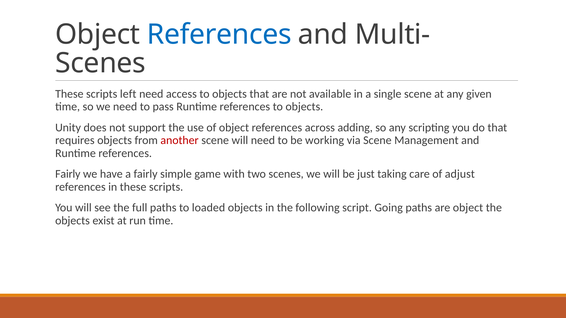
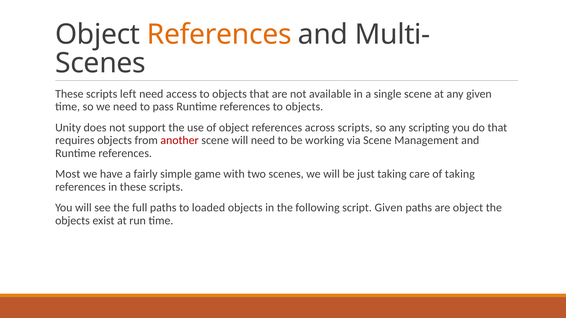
References colour: blue -> orange (219, 35)
across adding: adding -> scripts (355, 128)
Fairly: Fairly -> Most (68, 174)
of adjust: adjust -> taking (460, 174)
script Going: Going -> Given (389, 208)
